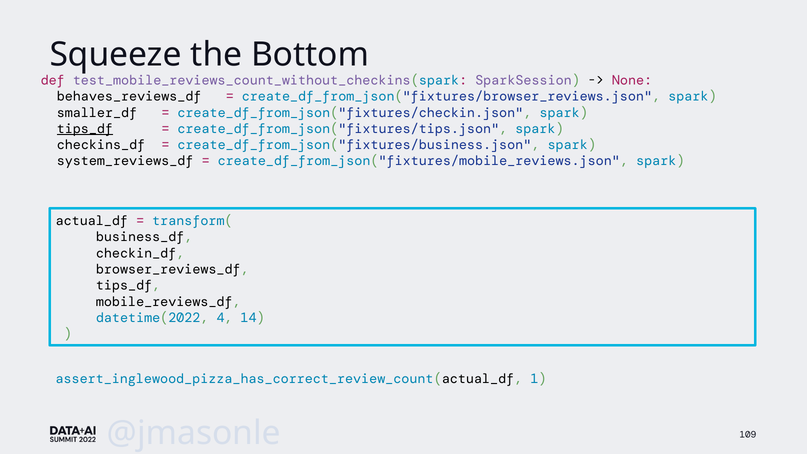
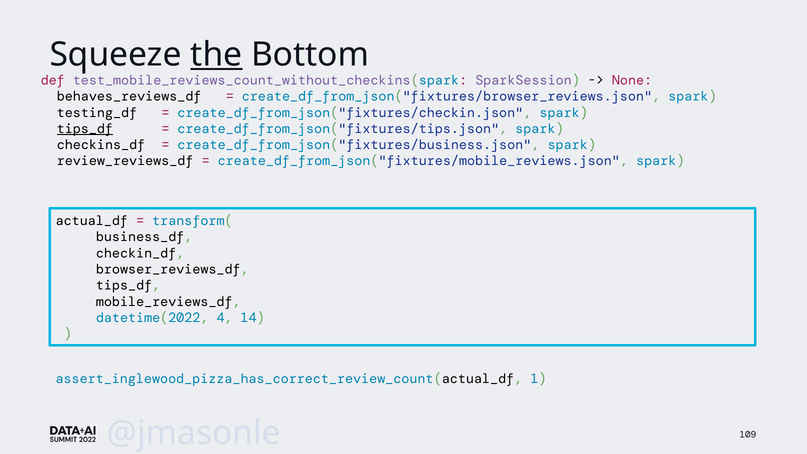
the underline: none -> present (216, 55)
smaller_df: smaller_df -> testing_df (97, 113)
system_reviews_df: system_reviews_df -> review_reviews_df (125, 161)
